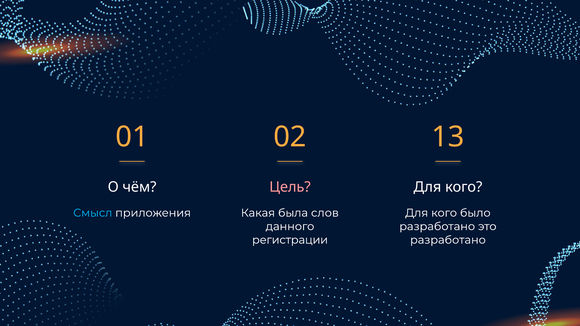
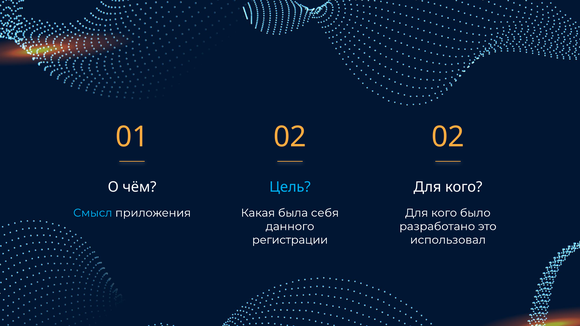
02 13: 13 -> 02 (448, 137)
Цель colour: pink -> light blue (290, 187)
слов: слов -> себя (325, 213)
разработано: разработано -> использовал (448, 240)
